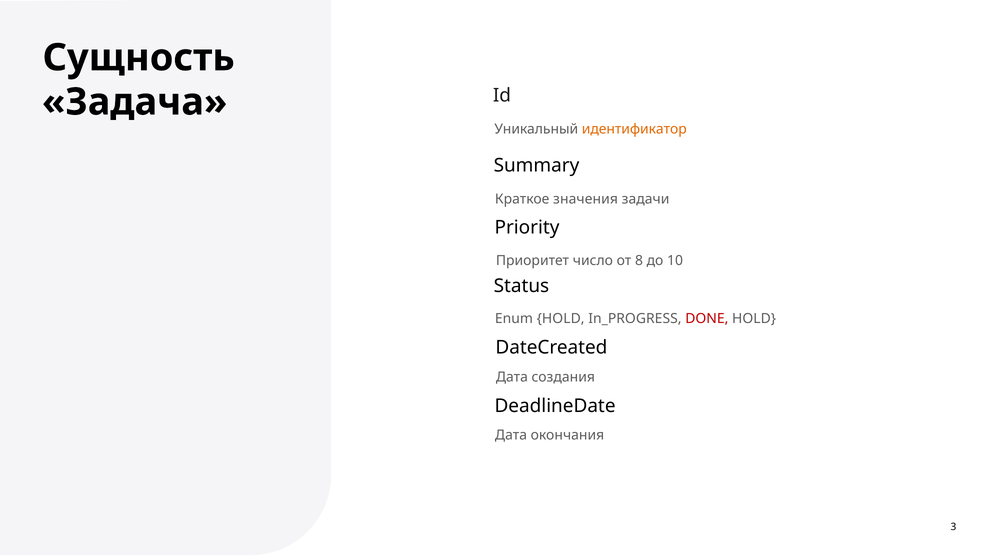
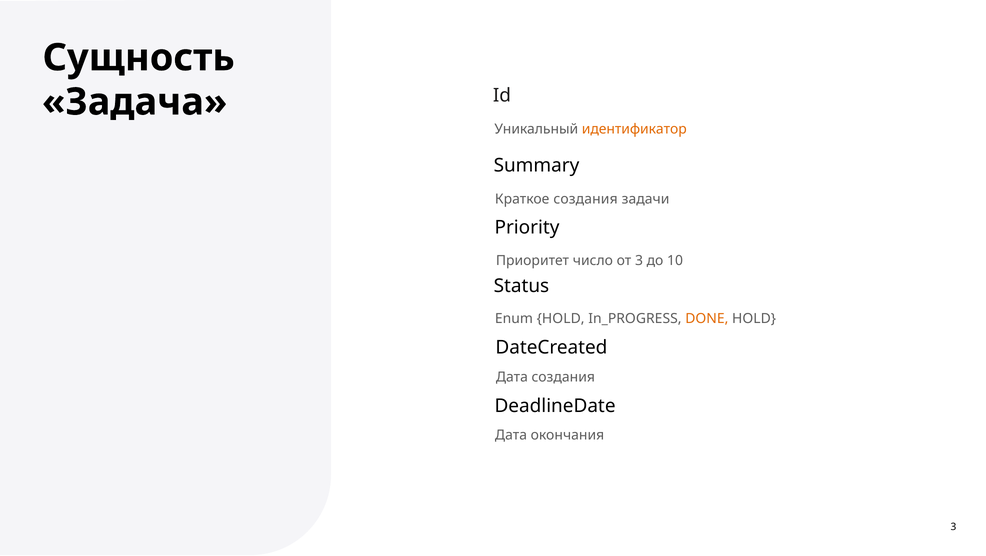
Краткое значения: значения -> создания (586, 199)
от 8: 8 -> 3 (639, 260)
DONE colour: red -> orange (707, 319)
